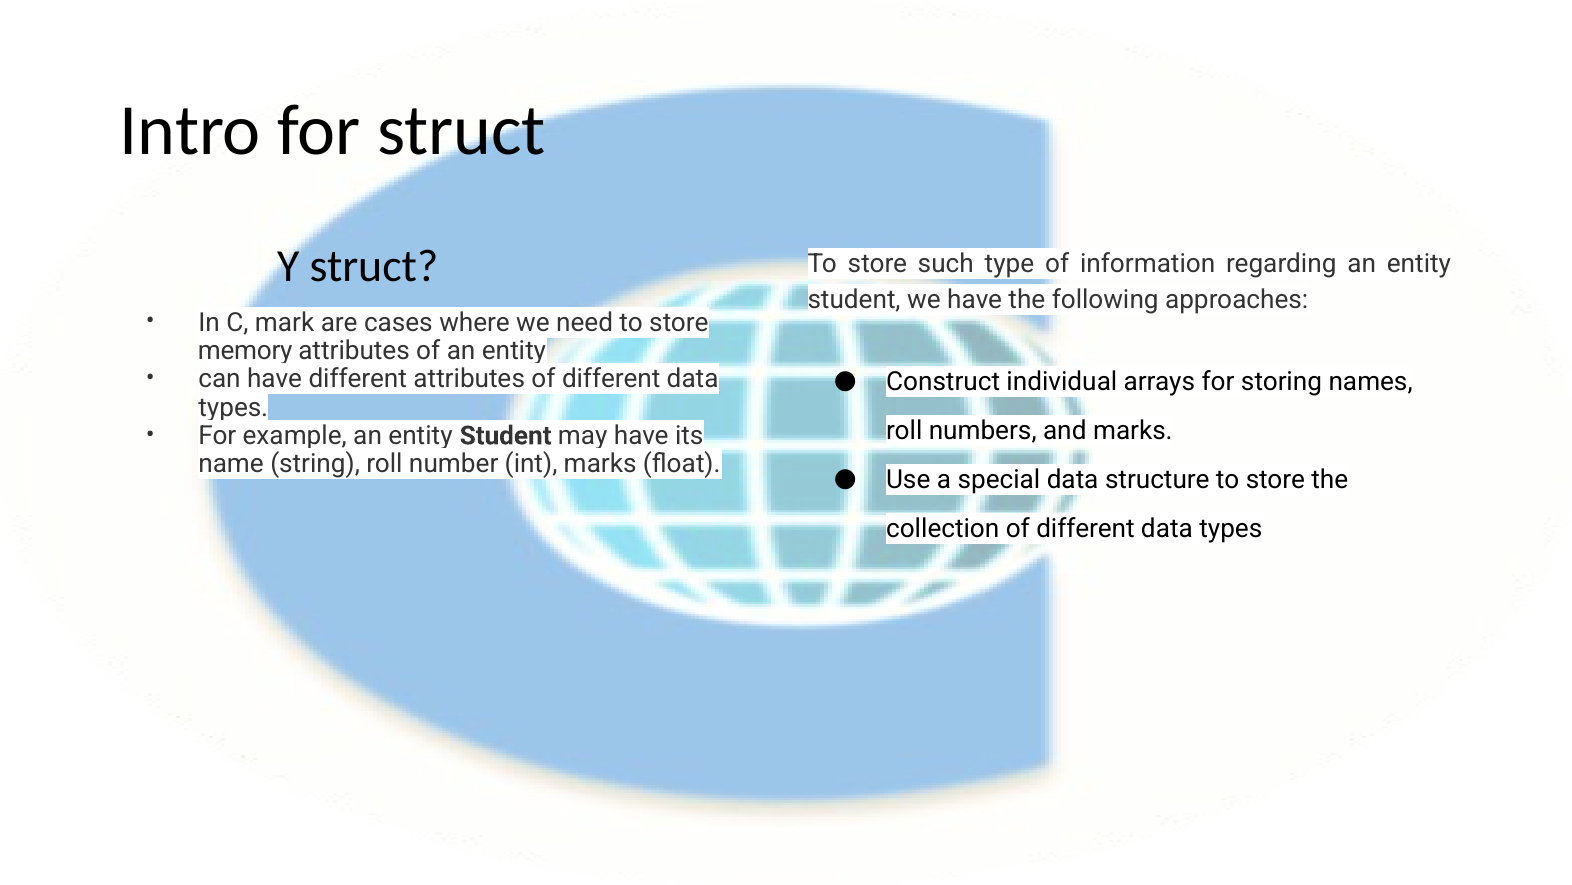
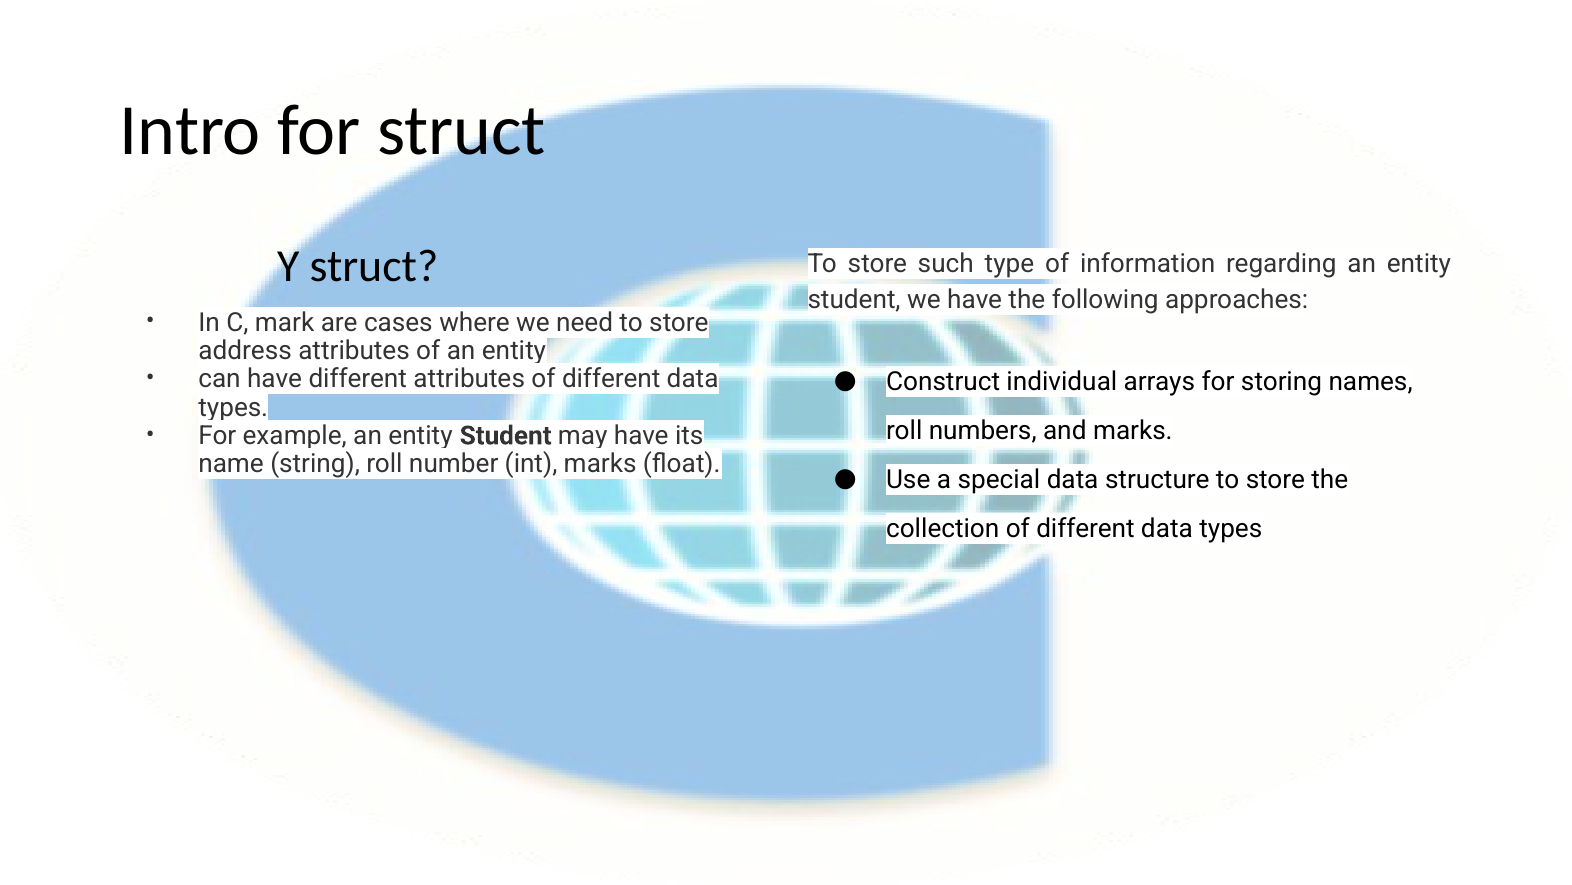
memory: memory -> address (245, 351)
